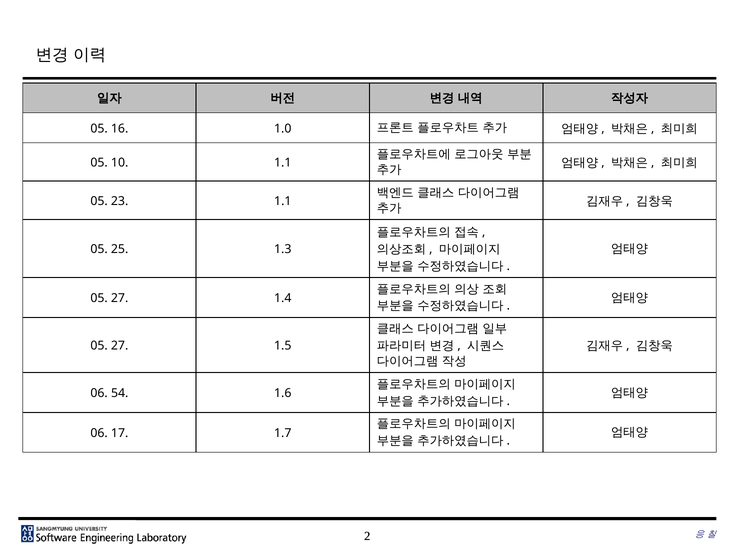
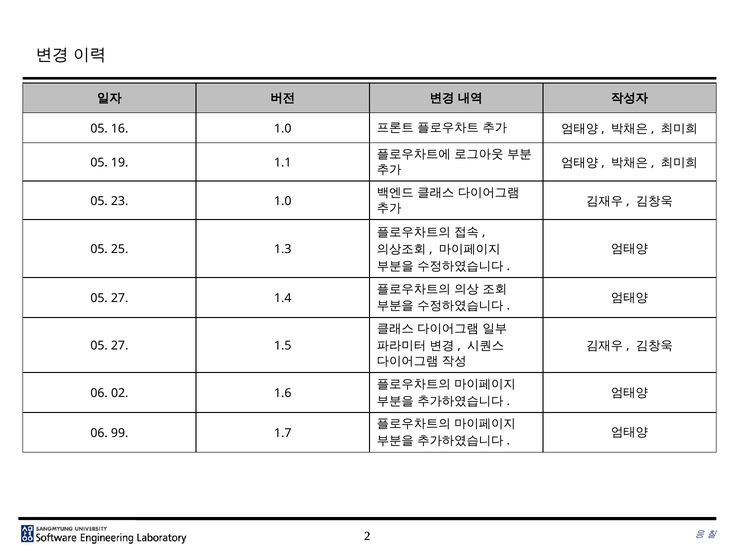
10: 10 -> 19 (120, 163)
23 1.1: 1.1 -> 1.0 (283, 201)
54: 54 -> 02 (120, 393)
17: 17 -> 99 (120, 433)
